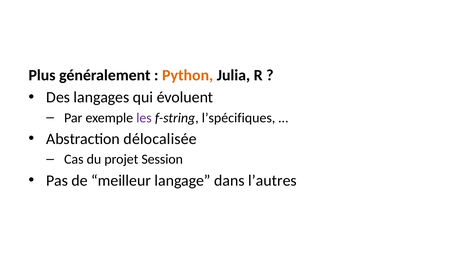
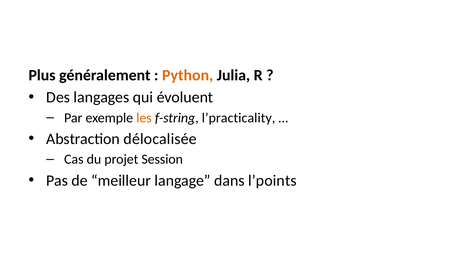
les colour: purple -> orange (144, 118)
l’spécifiques: l’spécifiques -> l’practicality (239, 118)
l’autres: l’autres -> l’points (272, 181)
